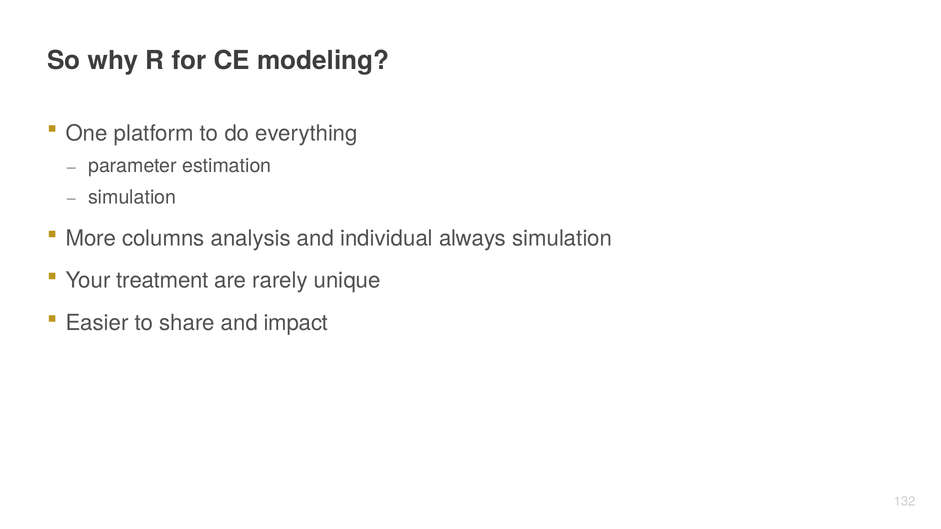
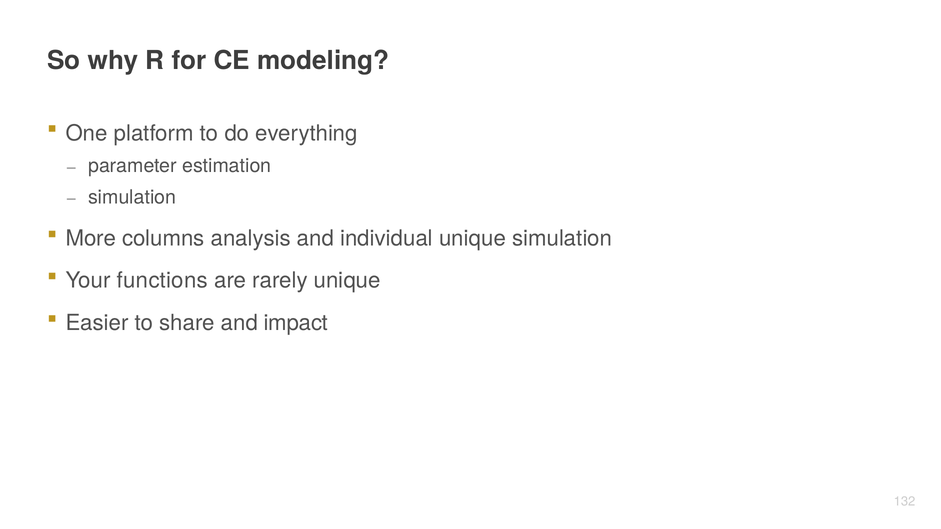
individual always: always -> unique (472, 238)
treatment: treatment -> functions (162, 281)
